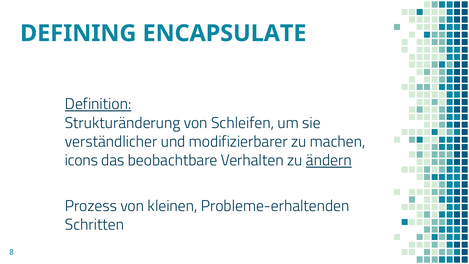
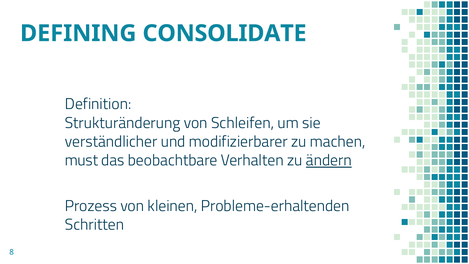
ENCAPSULATE: ENCAPSULATE -> CONSOLIDATE (225, 33)
Definition underline: present -> none (98, 104)
icons: icons -> must (81, 160)
